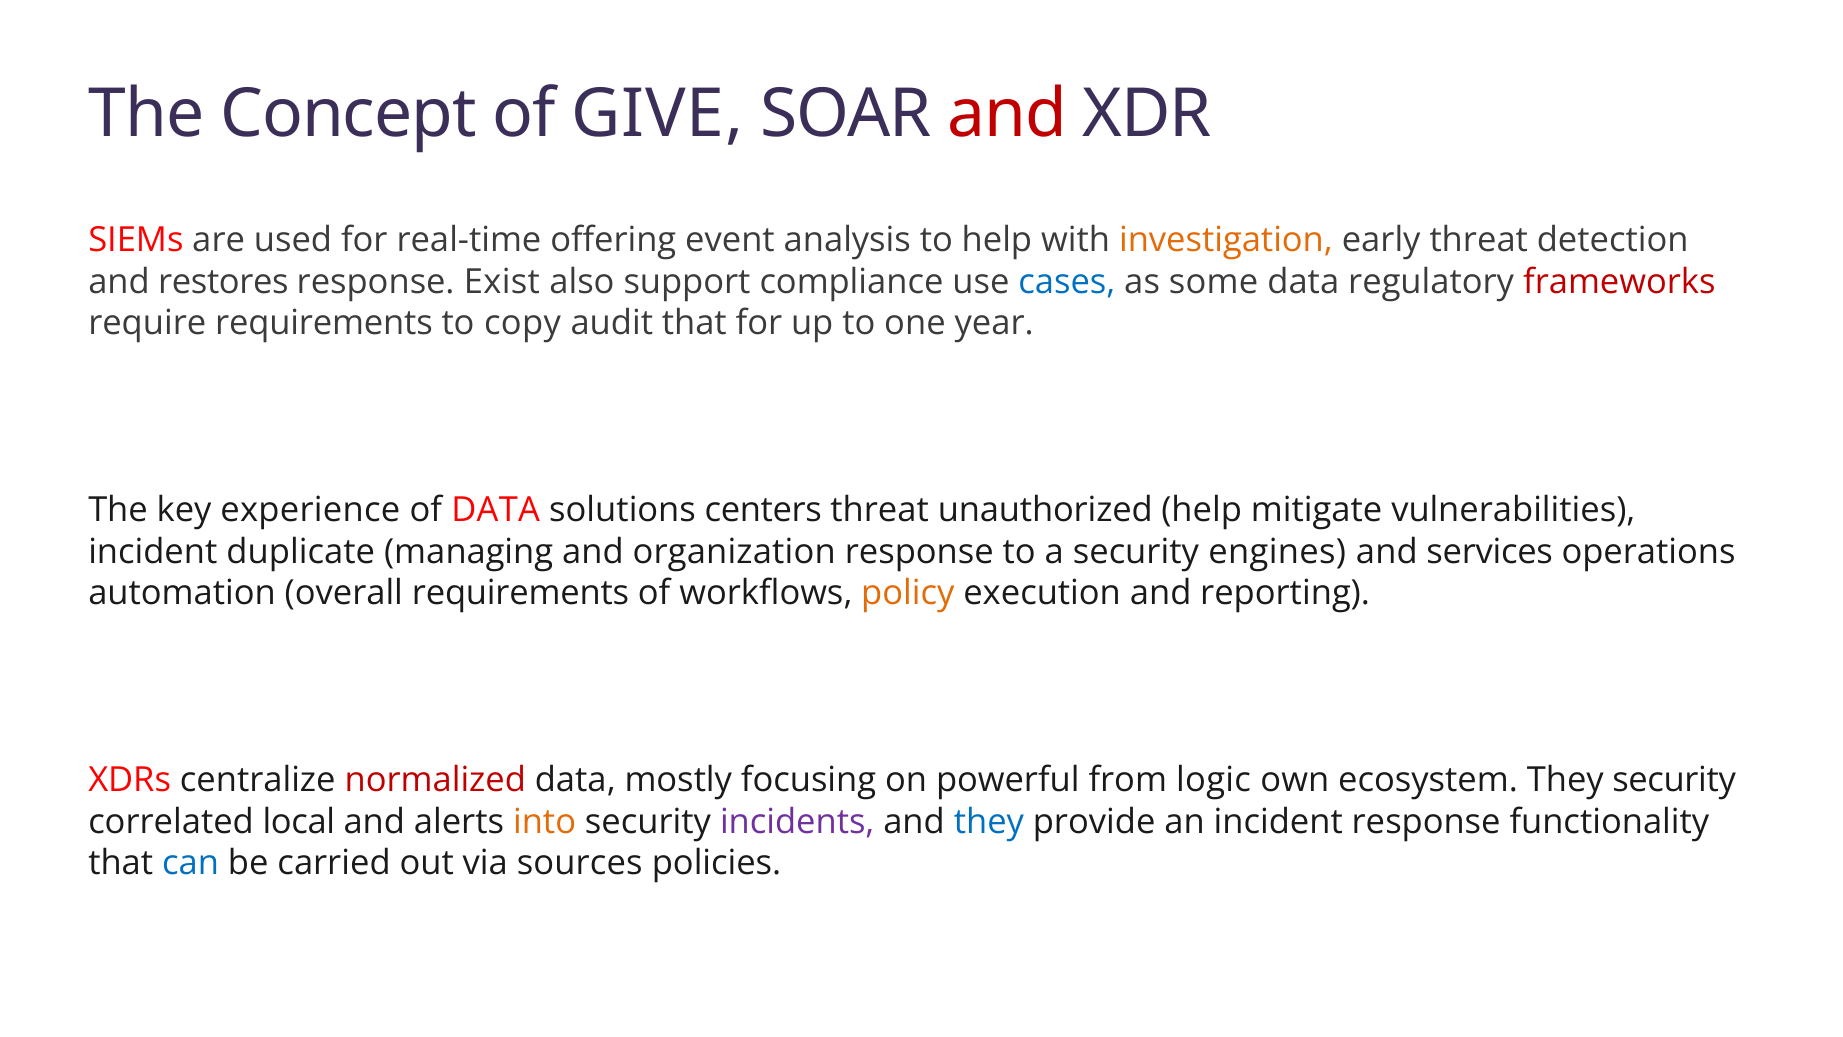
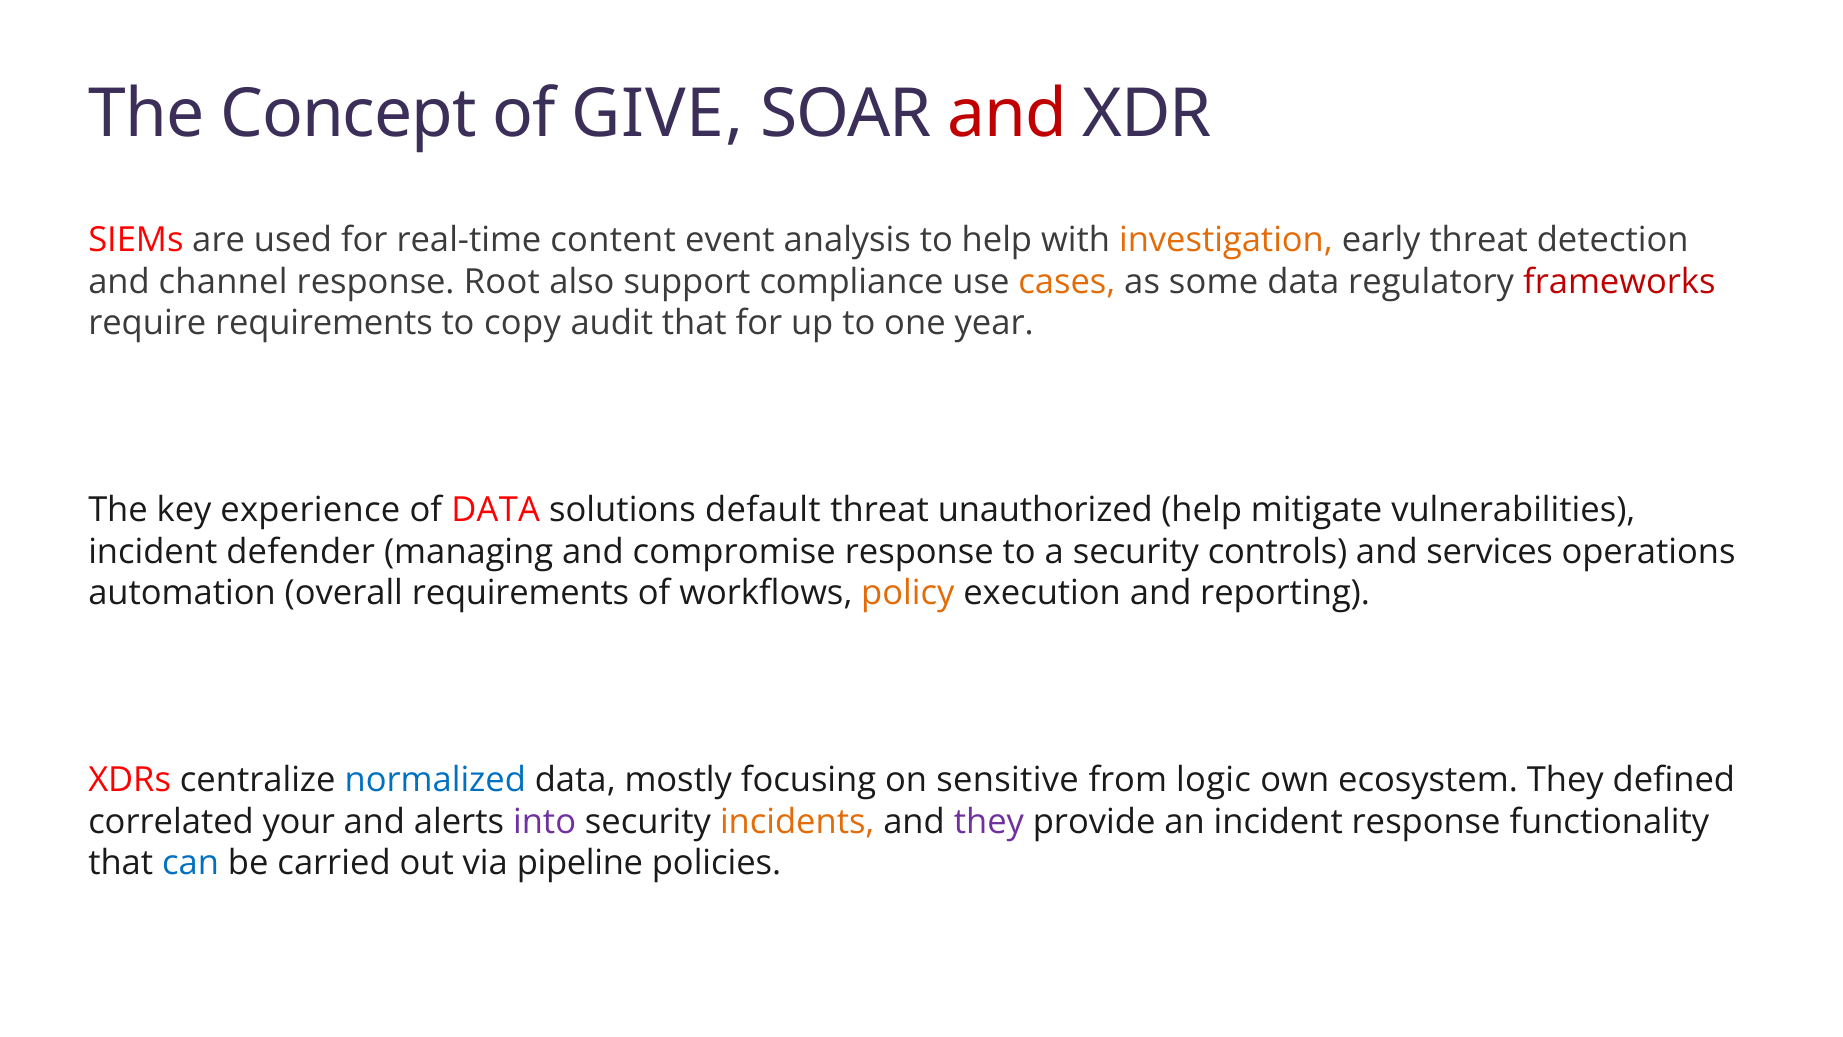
offering: offering -> content (613, 240)
restores: restores -> channel (223, 282)
Exist: Exist -> Root (502, 282)
cases colour: blue -> orange (1067, 282)
centers: centers -> default (763, 510)
duplicate: duplicate -> defender (301, 552)
organization: organization -> compromise (734, 552)
engines: engines -> controls (1278, 552)
normalized colour: red -> blue (435, 780)
powerful: powerful -> sensitive (1008, 780)
They security: security -> defined (1674, 780)
local: local -> your (299, 821)
into colour: orange -> purple (545, 821)
incidents colour: purple -> orange (797, 821)
they colour: blue -> purple (989, 821)
sources: sources -> pipeline (580, 863)
